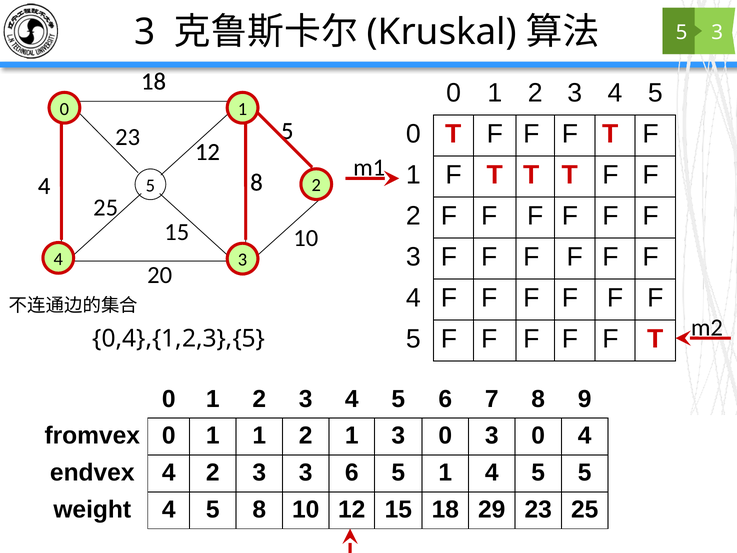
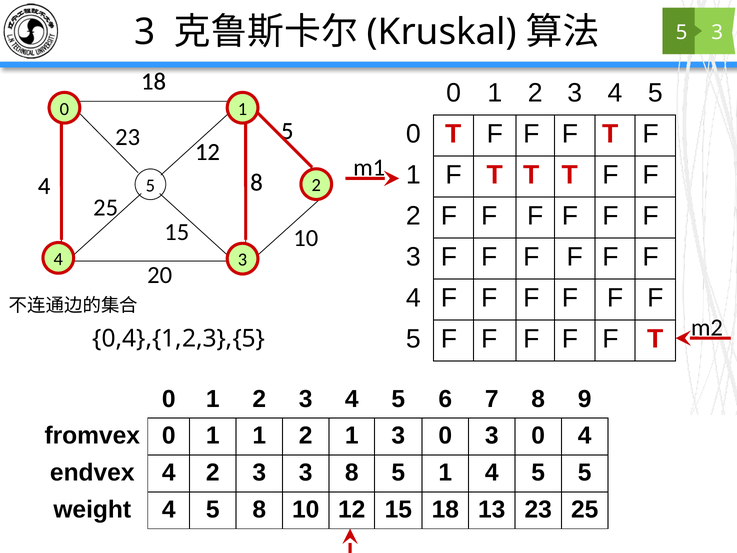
3 6: 6 -> 8 (352, 473)
29: 29 -> 13 (492, 509)
